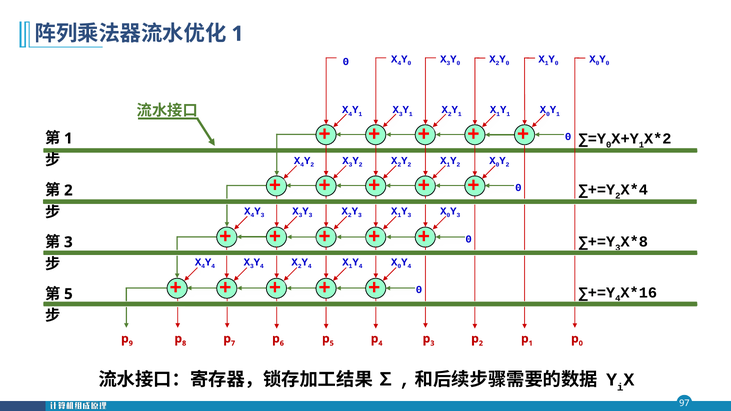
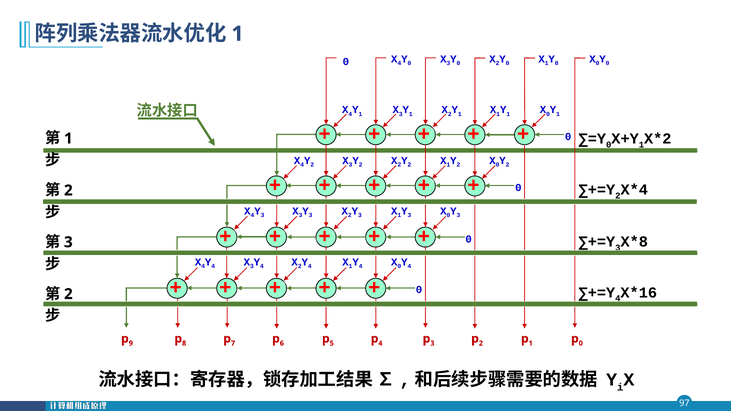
5: 5 -> 2 (68, 294)
